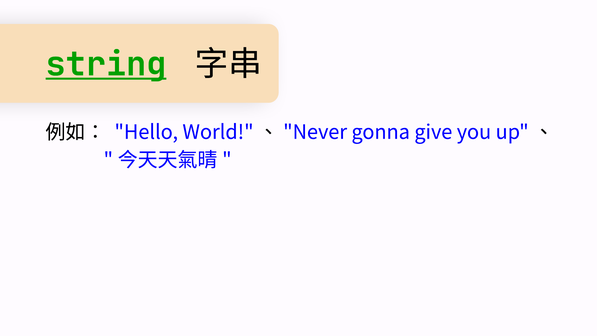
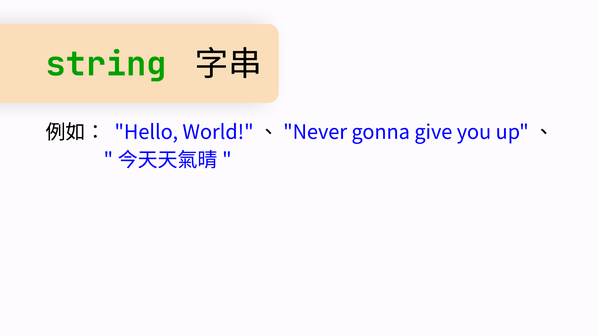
string underline: present -> none (106, 64)
